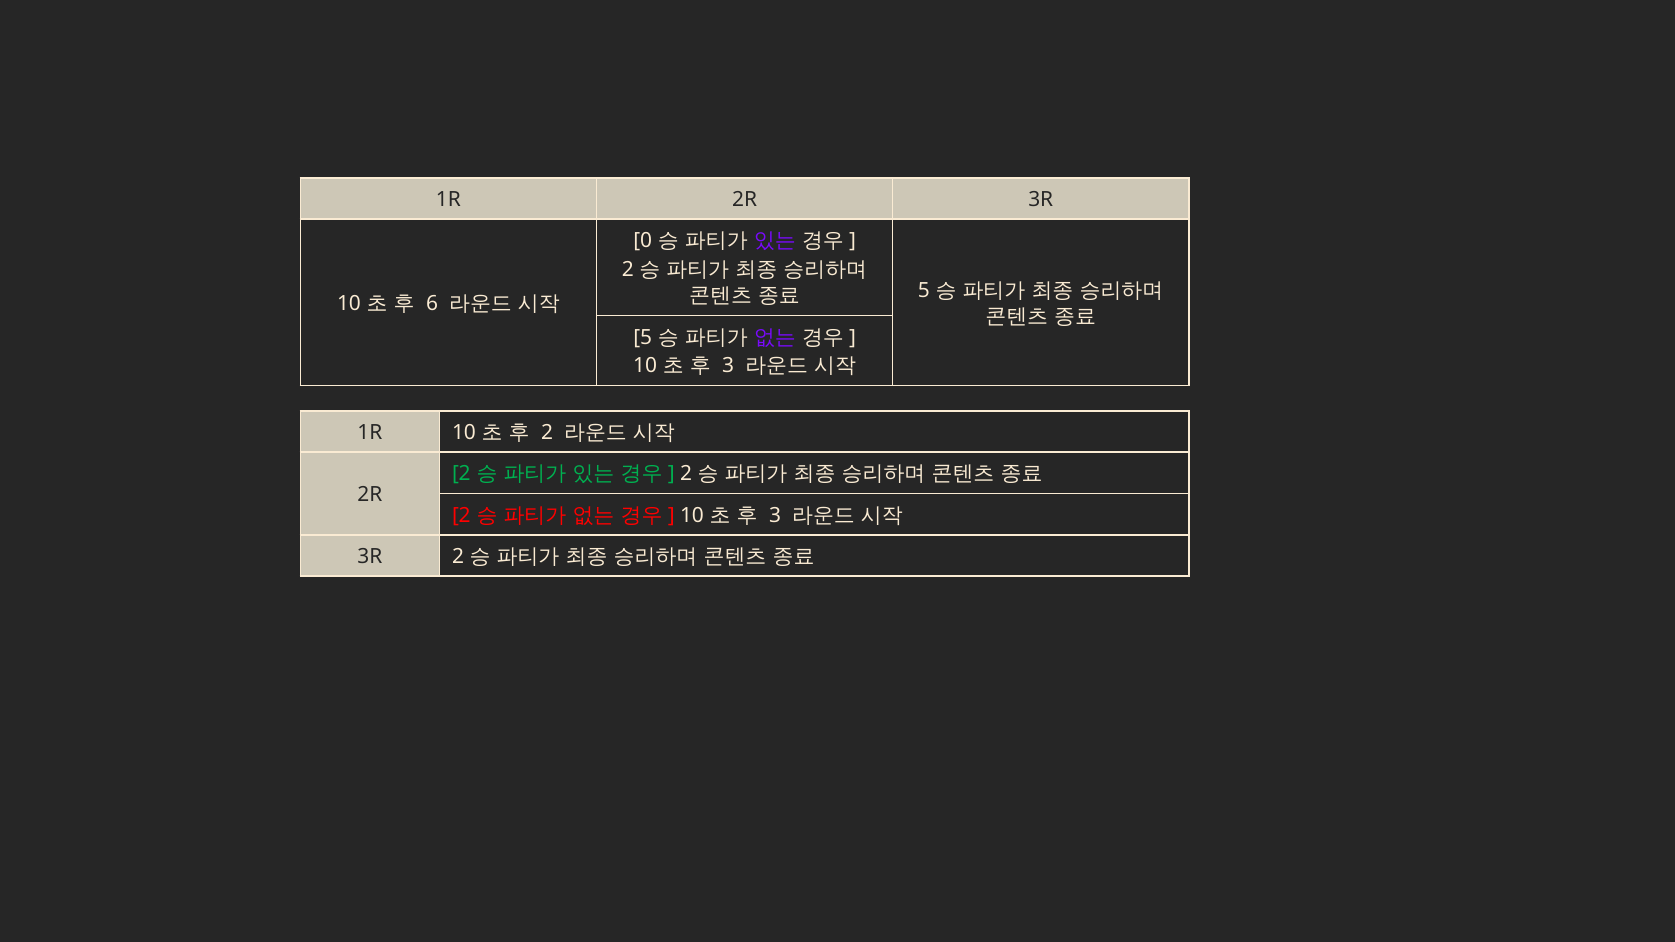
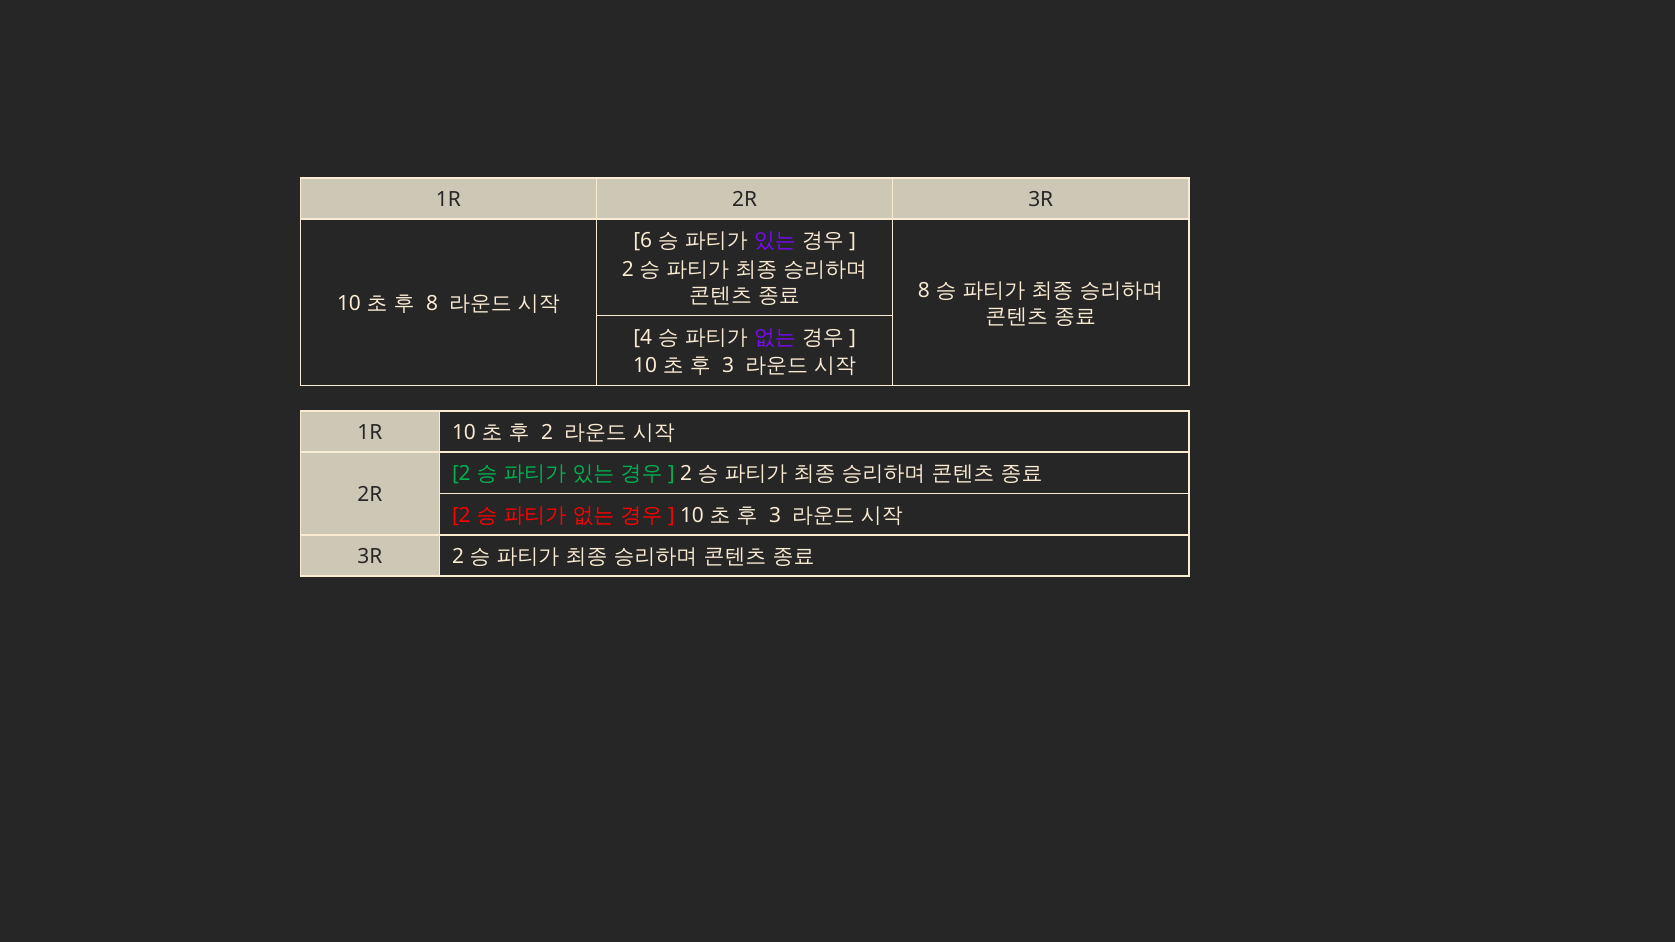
0: 0 -> 6 (643, 241)
5: 5 -> 8 (924, 290)
6: 6 -> 8 (432, 303)
5: 5 -> 4 (643, 337)
